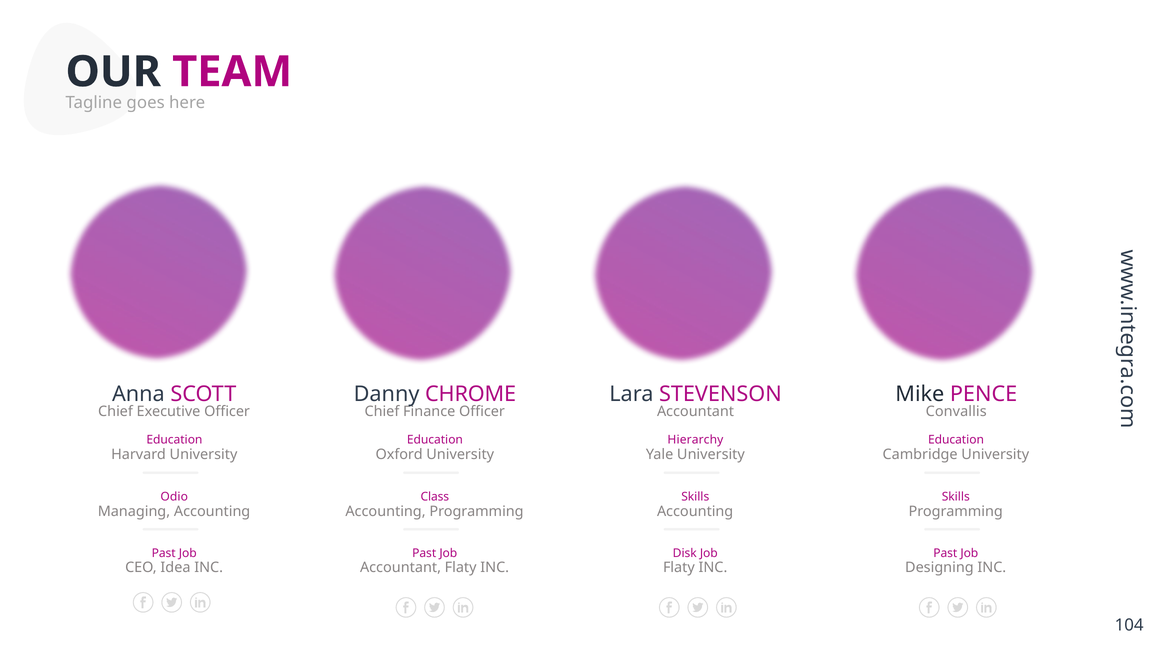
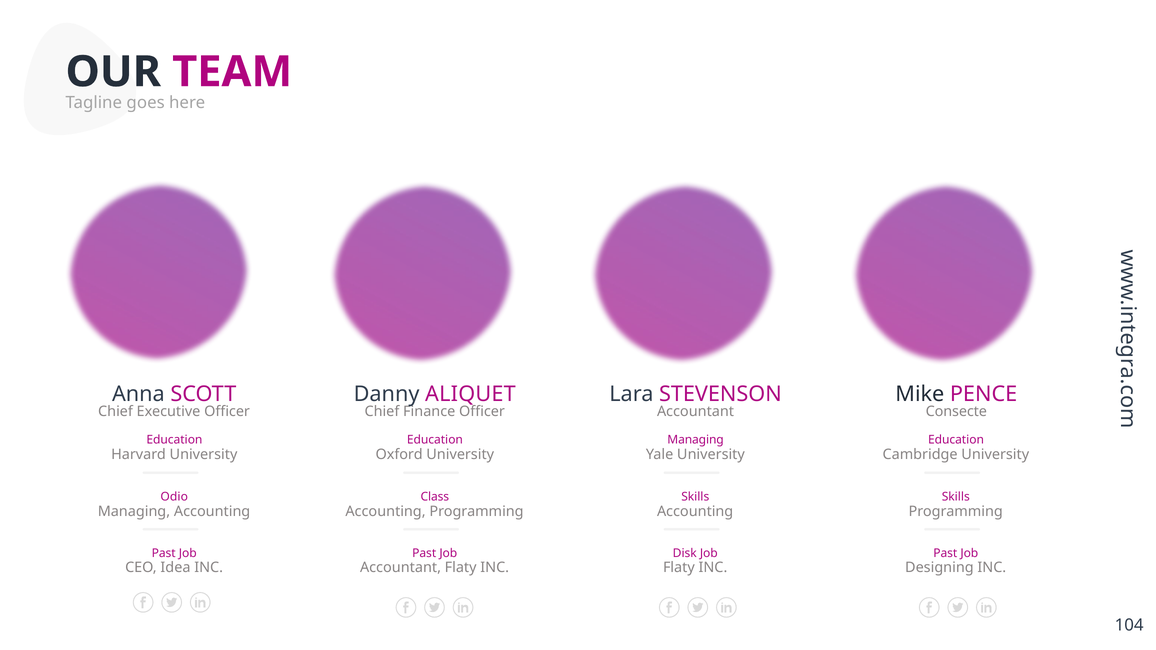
CHROME: CHROME -> ALIQUET (470, 394)
Convallis: Convallis -> Consecte (956, 412)
Hierarchy: Hierarchy -> Managing (696, 440)
